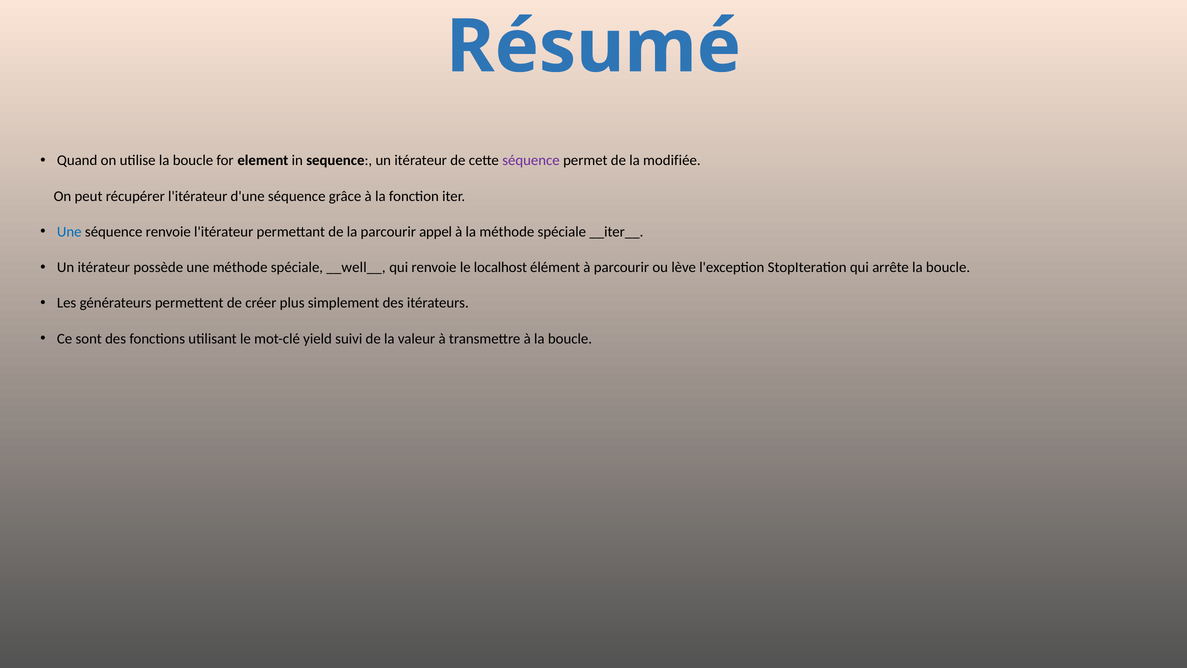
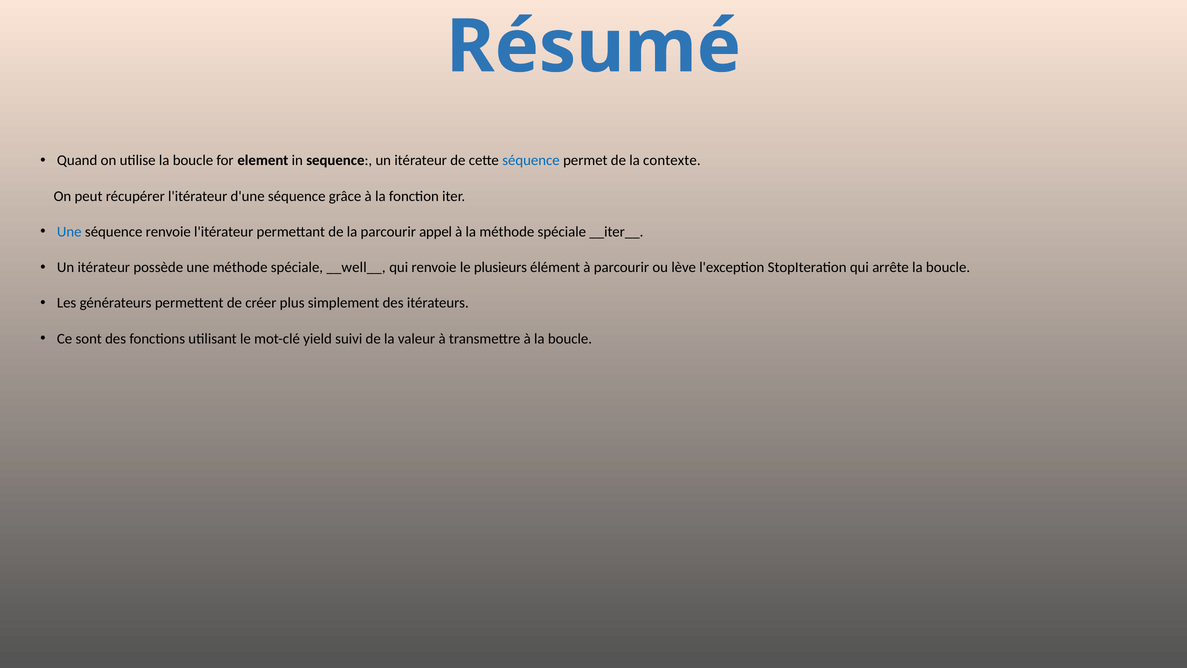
séquence colour: purple -> blue (531, 160)
modifiée: modifiée -> contexte (672, 160)
localhost: localhost -> plusieurs (500, 267)
